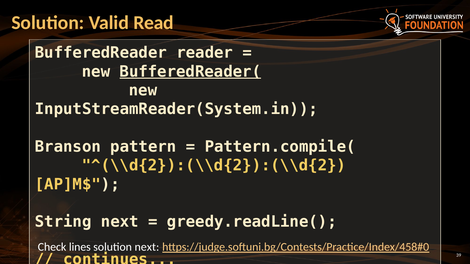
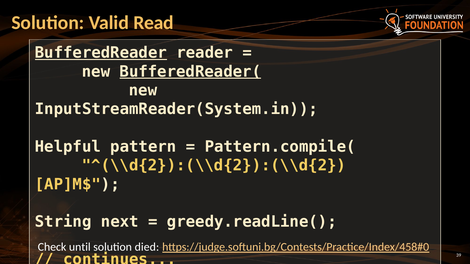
BufferedReader underline: none -> present (101, 53)
Branson: Branson -> Helpful (68, 147)
lines: lines -> until (80, 247)
solution next: next -> died (147, 247)
